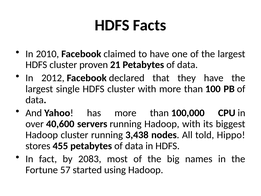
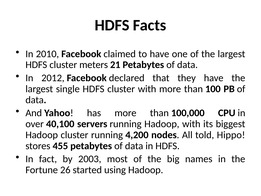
proven: proven -> meters (94, 65)
40,600: 40,600 -> 40,100 (60, 124)
3,438: 3,438 -> 4,200 (137, 135)
2083: 2083 -> 2003 (90, 159)
57: 57 -> 26 (65, 170)
